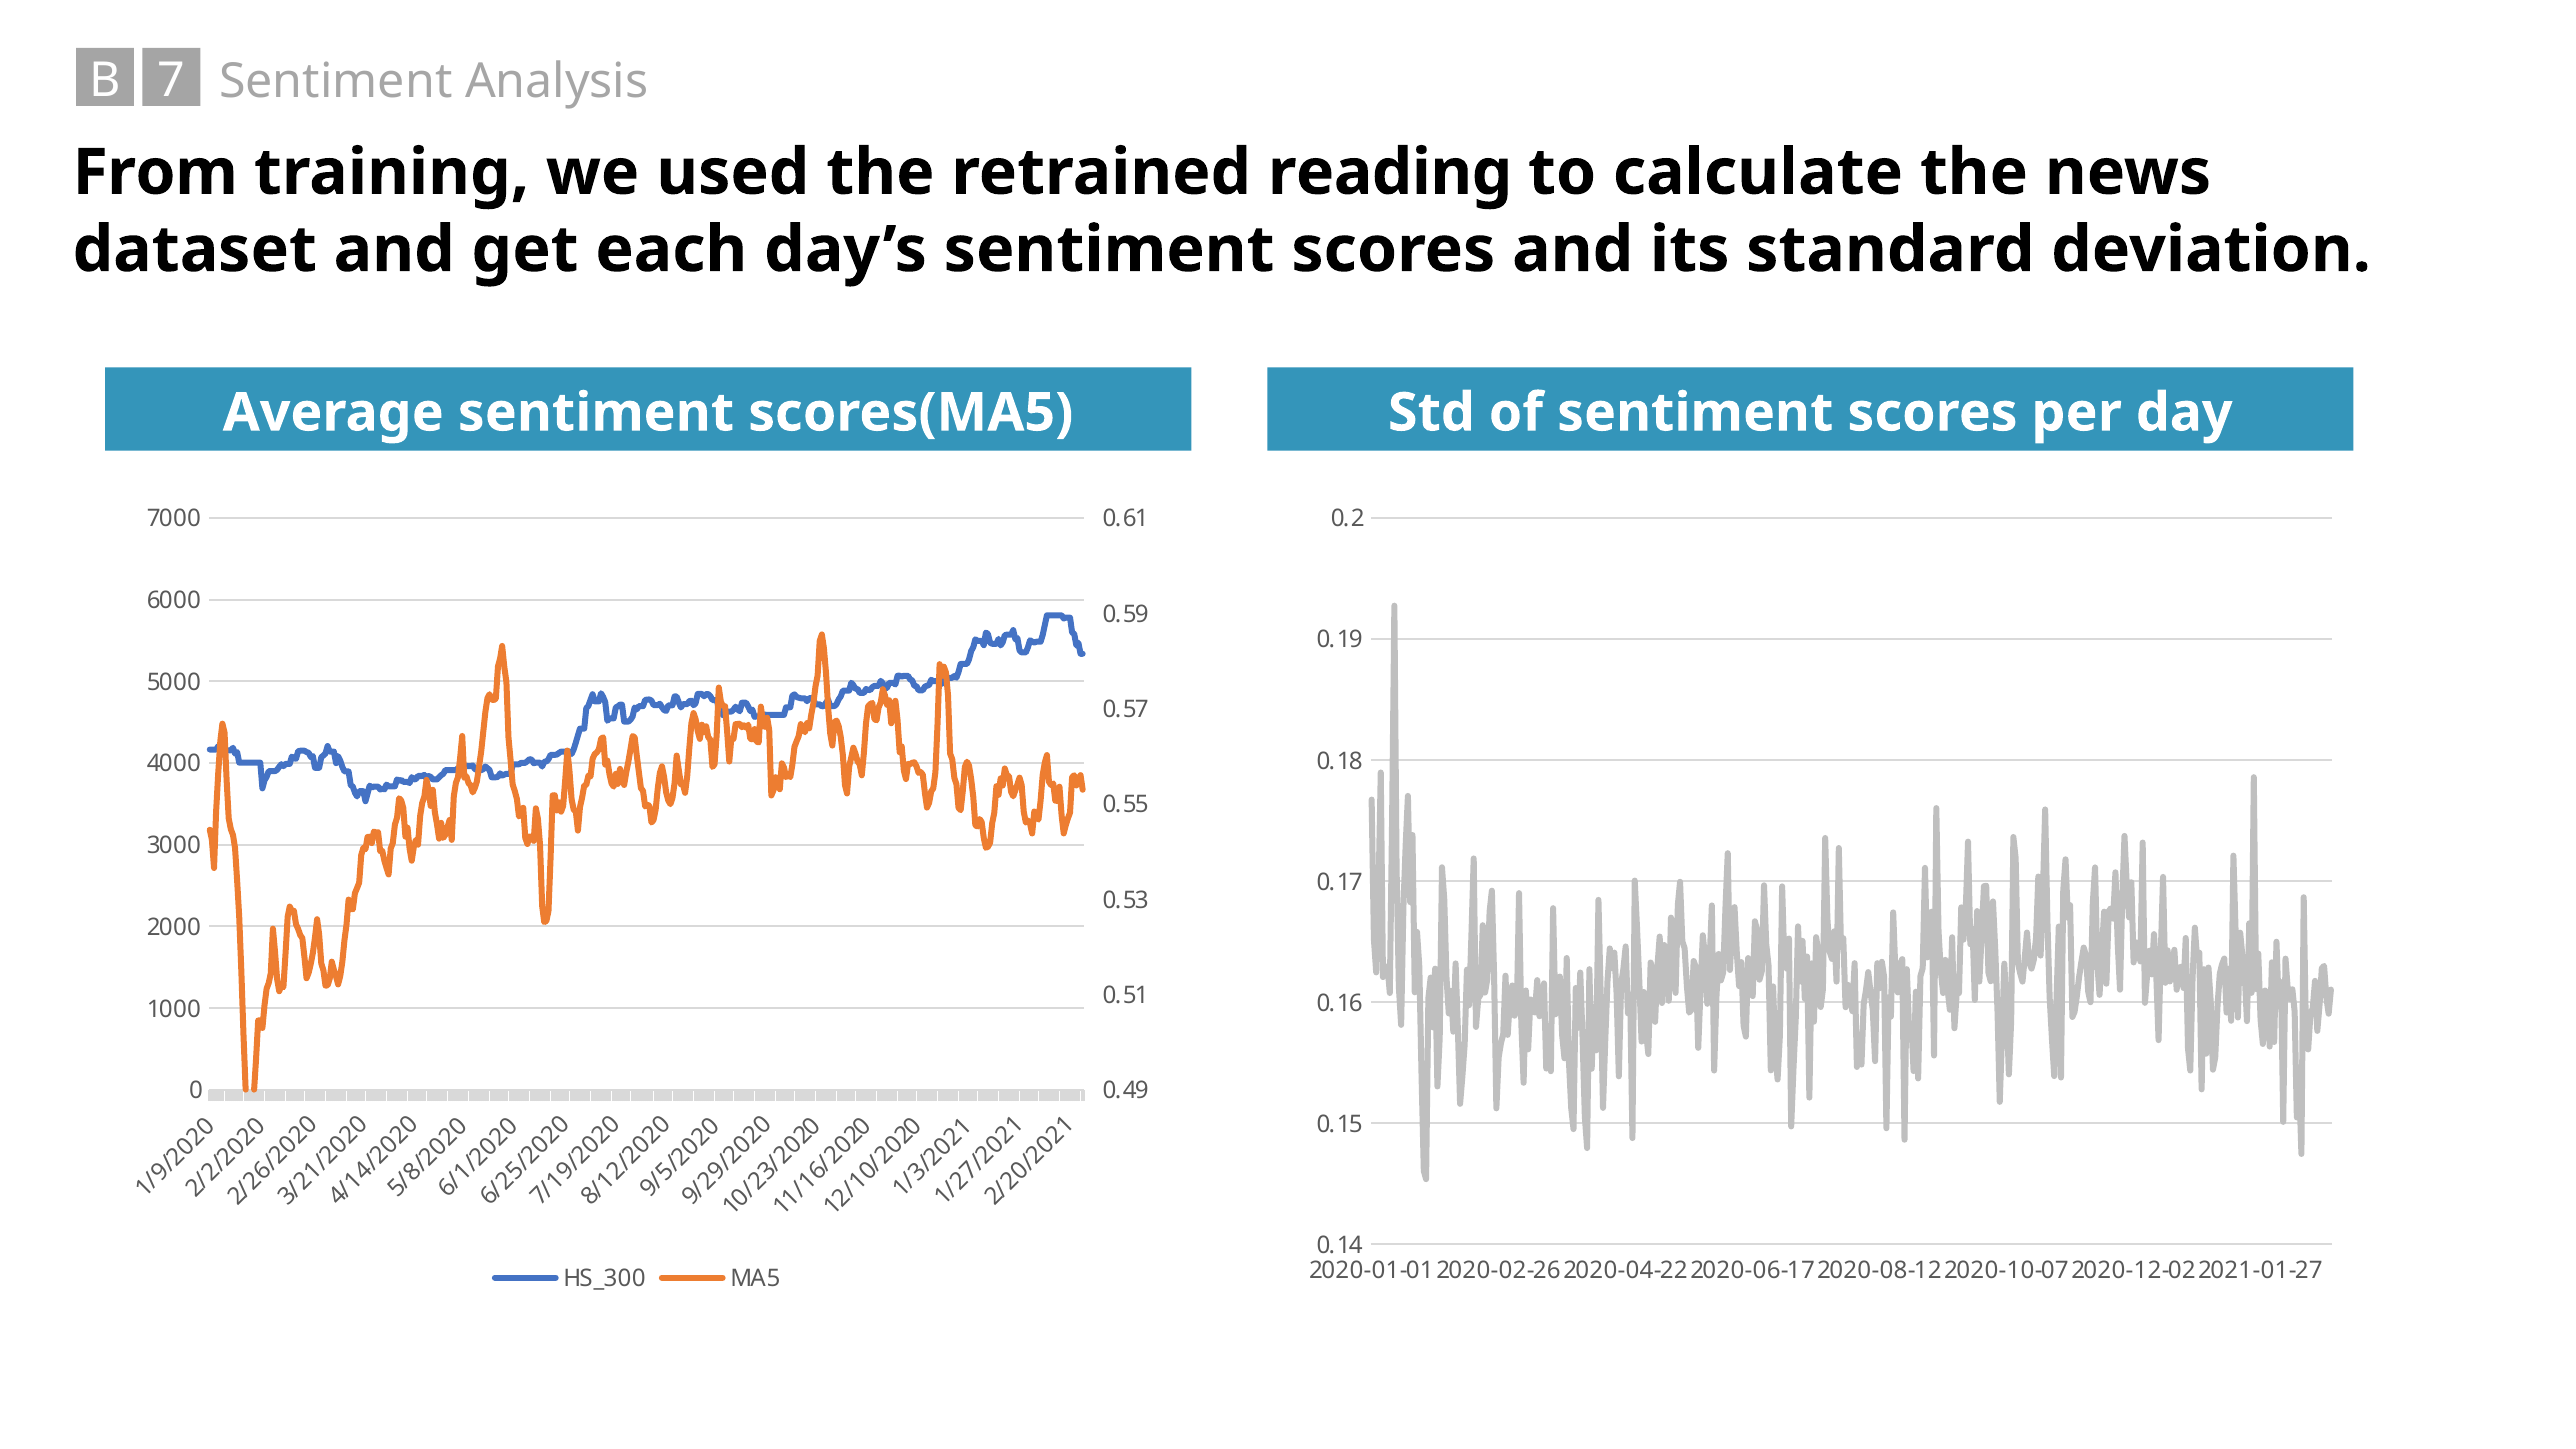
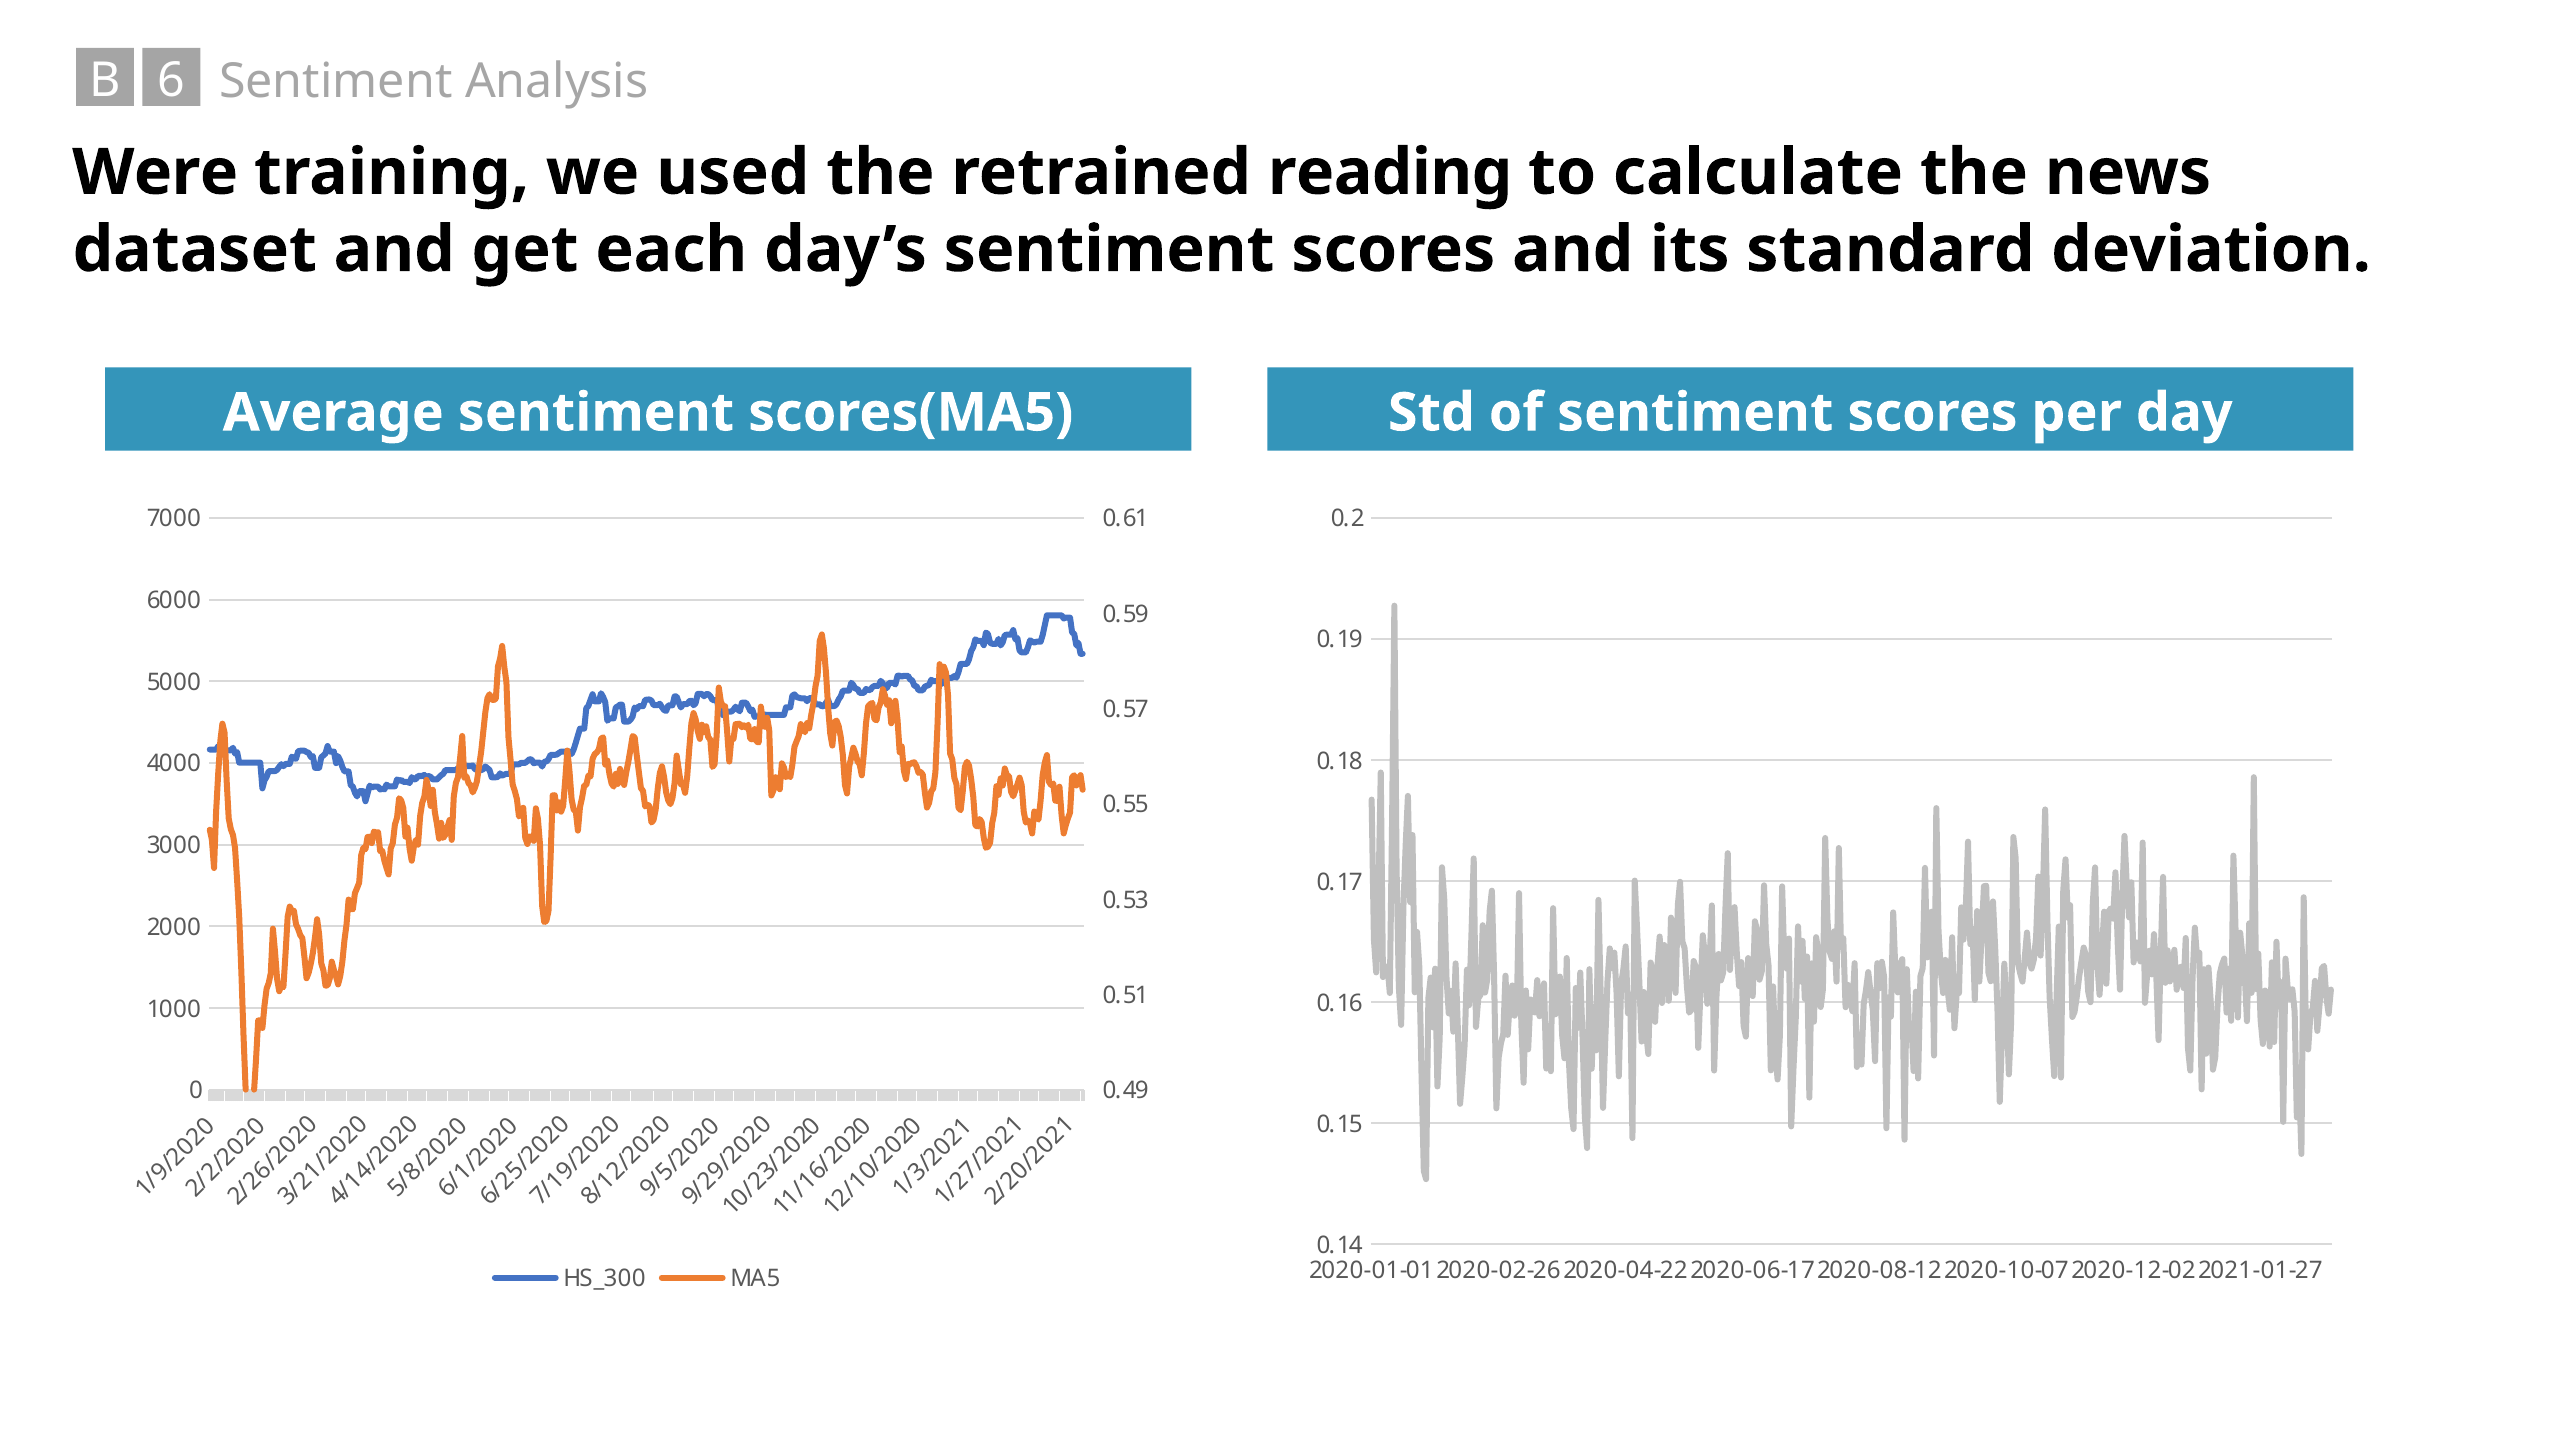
B 7: 7 -> 6 (171, 80)
From: From -> Were (155, 173)
